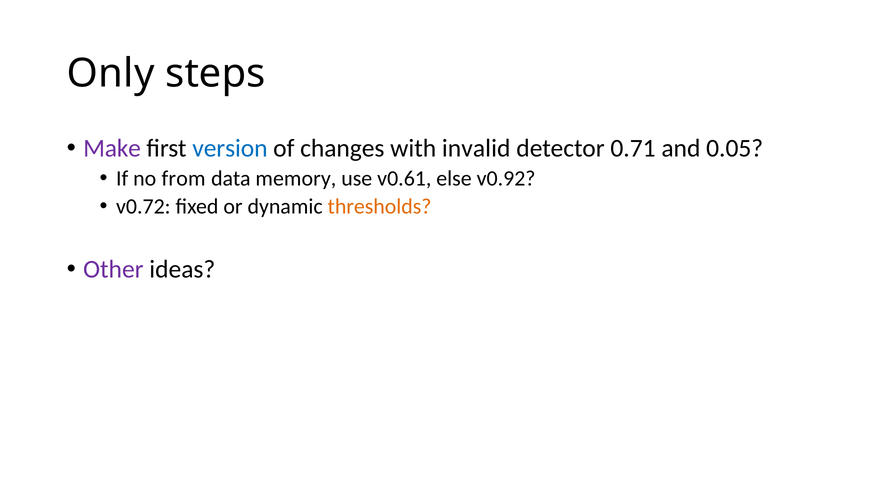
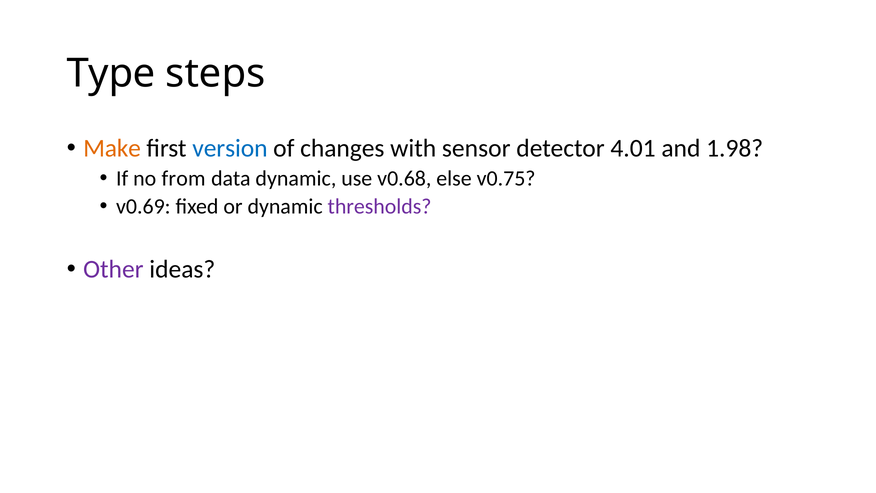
Only: Only -> Type (111, 74)
Make colour: purple -> orange (112, 148)
invalid: invalid -> sensor (476, 148)
0.71: 0.71 -> 4.01 (633, 148)
0.05: 0.05 -> 1.98 (735, 148)
data memory: memory -> dynamic (296, 178)
v0.61: v0.61 -> v0.68 (404, 178)
v0.92: v0.92 -> v0.75 (506, 178)
v0.72: v0.72 -> v0.69 (143, 207)
thresholds colour: orange -> purple (380, 207)
